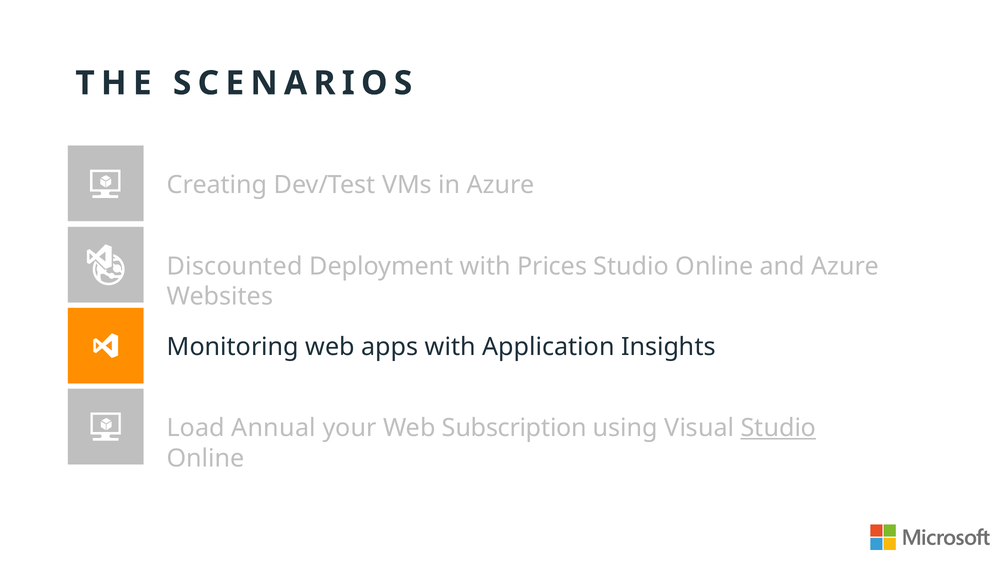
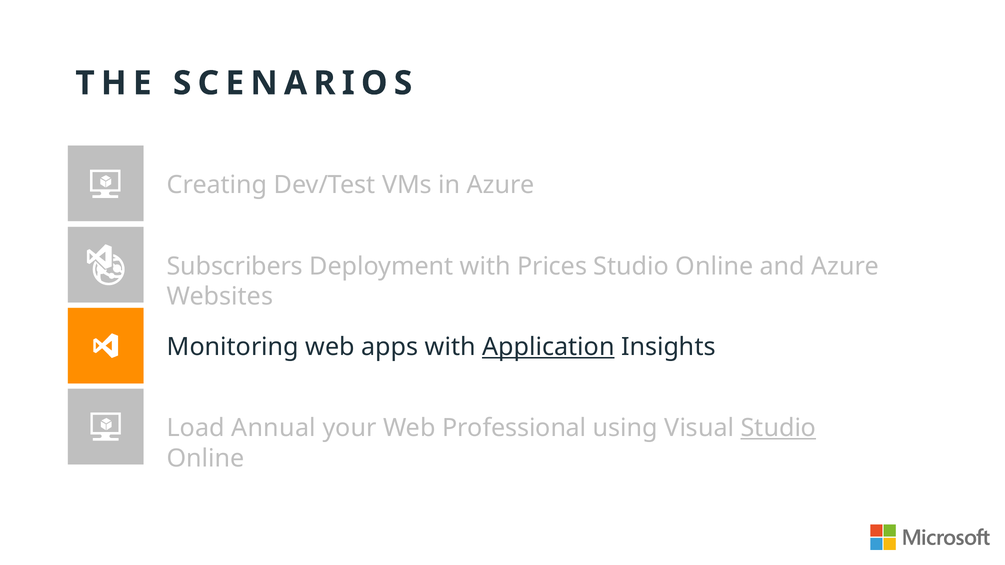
Discounted: Discounted -> Subscribers (235, 266)
Application underline: none -> present (548, 347)
Subscription: Subscription -> Professional (514, 428)
